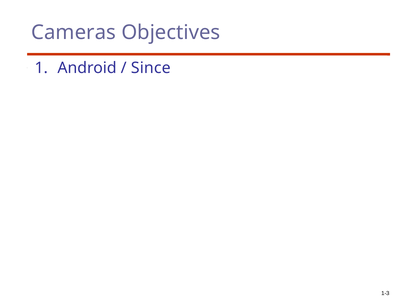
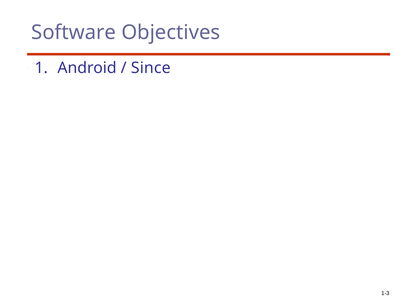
Cameras: Cameras -> Software (74, 33)
